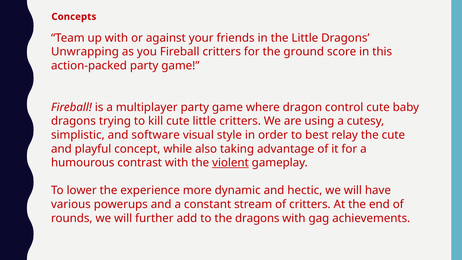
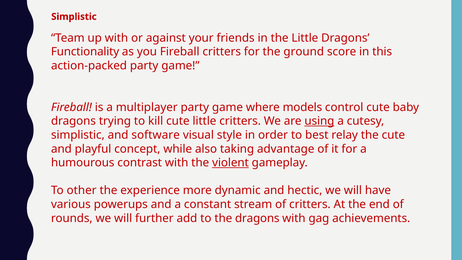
Concepts: Concepts -> Simplistic (74, 17)
Unwrapping: Unwrapping -> Functionality (85, 52)
dragon: dragon -> models (302, 107)
using underline: none -> present (319, 121)
lower: lower -> other (82, 190)
